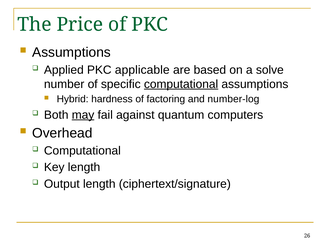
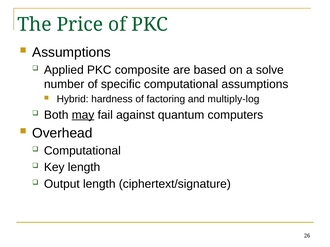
applicable: applicable -> composite (142, 70)
computational underline: present -> none (181, 84)
number-log: number-log -> multiply-log (233, 99)
